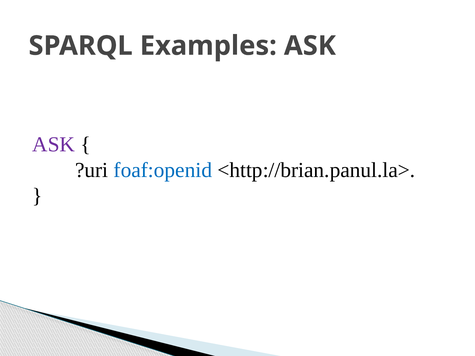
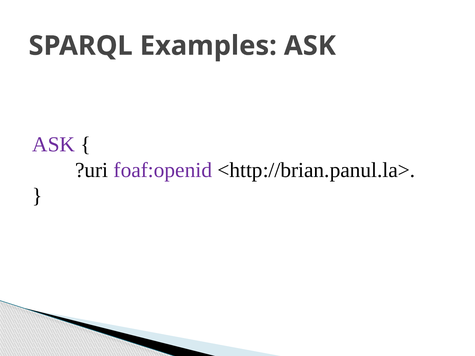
foaf:openid colour: blue -> purple (163, 170)
